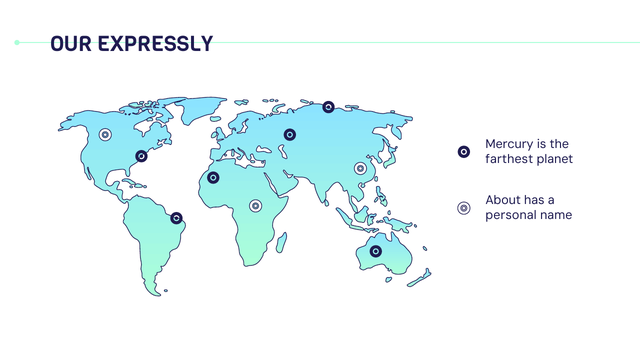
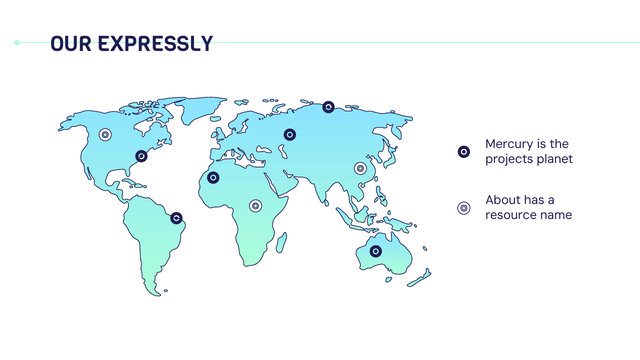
farthest: farthest -> projects (509, 159)
personal: personal -> resource (511, 215)
